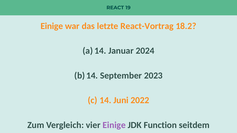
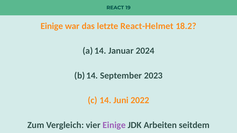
React-Vortrag: React-Vortrag -> React-Helmet (147, 26)
Function: Function -> Arbeiten (160, 125)
